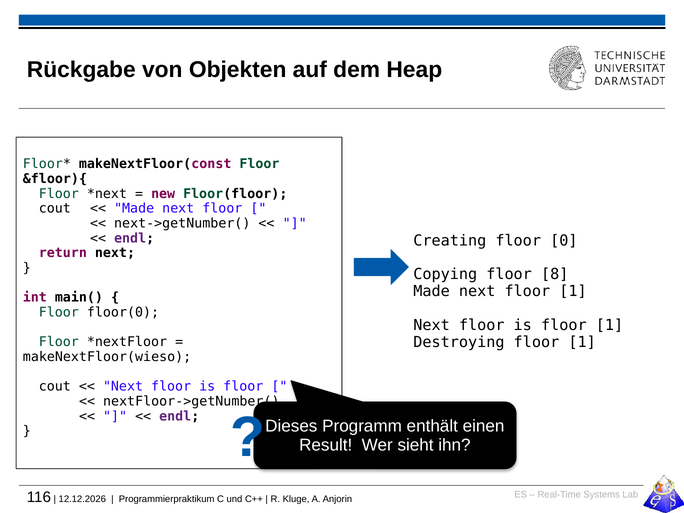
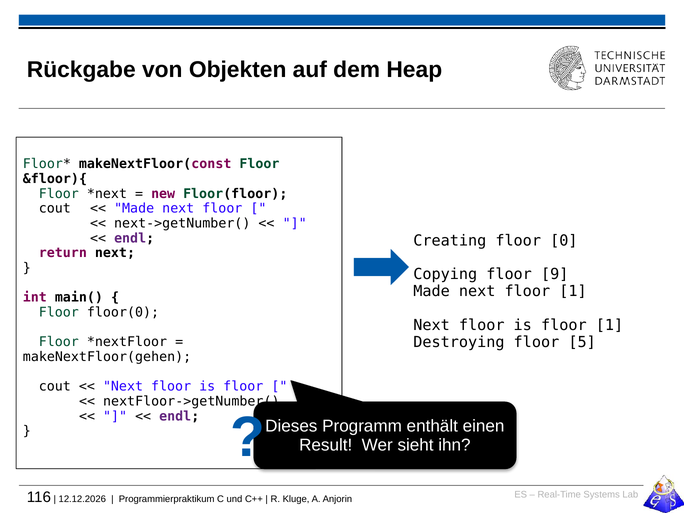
8: 8 -> 9 (555, 274)
Destroying floor 1: 1 -> 5 (582, 342)
makeNextFloor(wieso: makeNextFloor(wieso -> makeNextFloor(gehen (107, 357)
